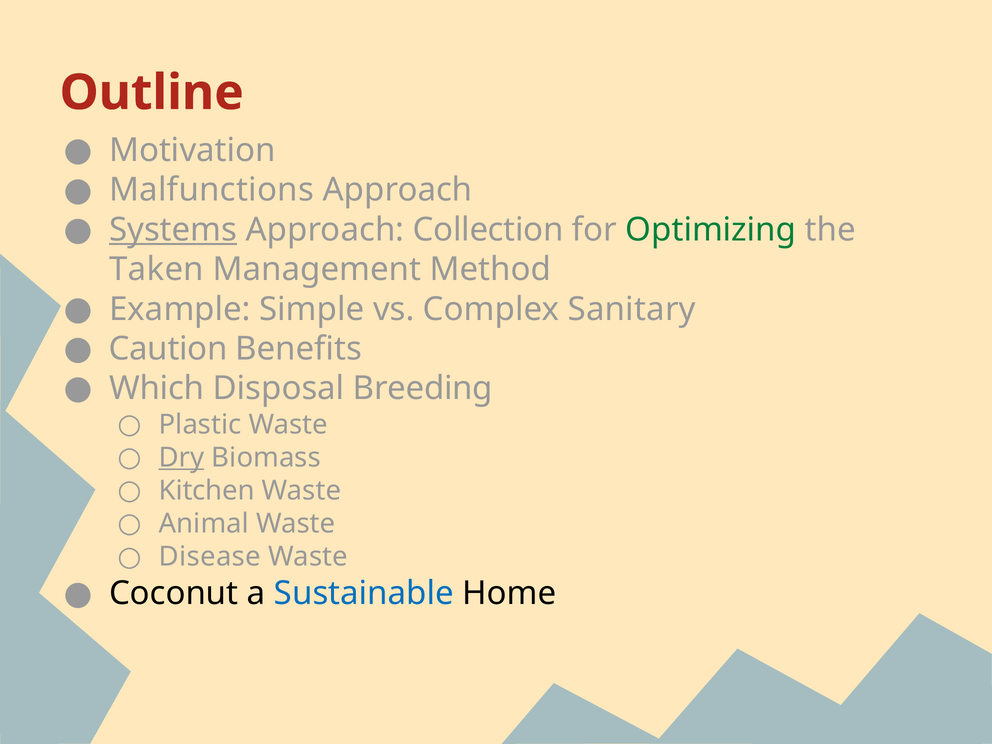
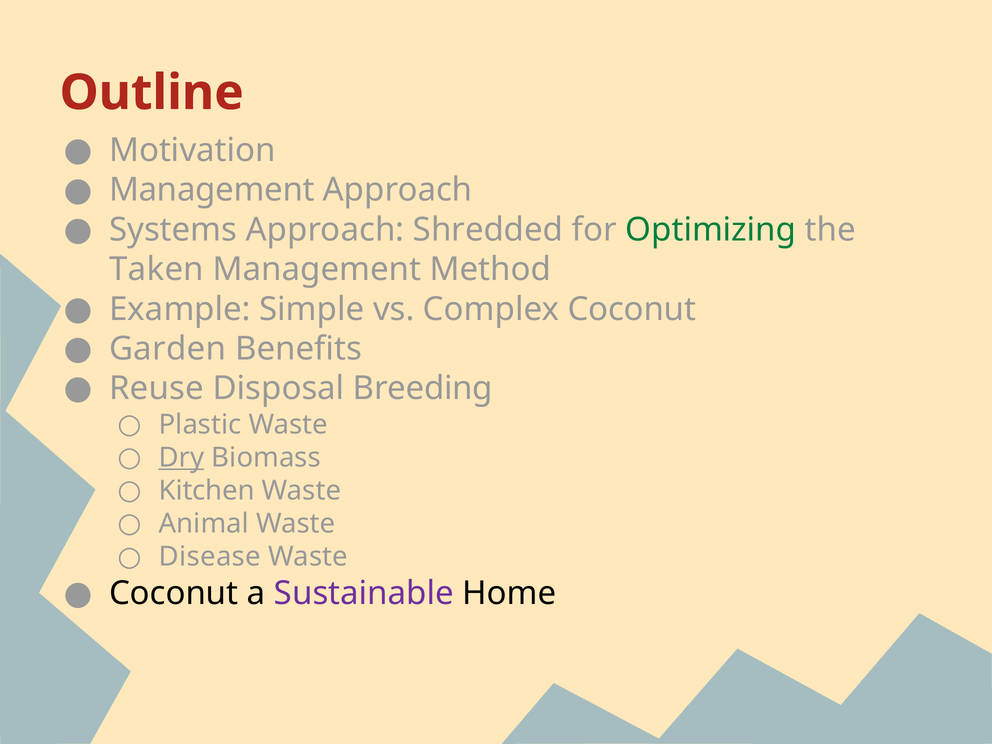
Malfunctions: Malfunctions -> Management (212, 190)
Systems underline: present -> none (173, 230)
Collection: Collection -> Shredded (488, 230)
Complex Sanitary: Sanitary -> Coconut (632, 309)
Caution: Caution -> Garden (168, 349)
Which: Which -> Reuse (157, 388)
Sustainable colour: blue -> purple (364, 594)
